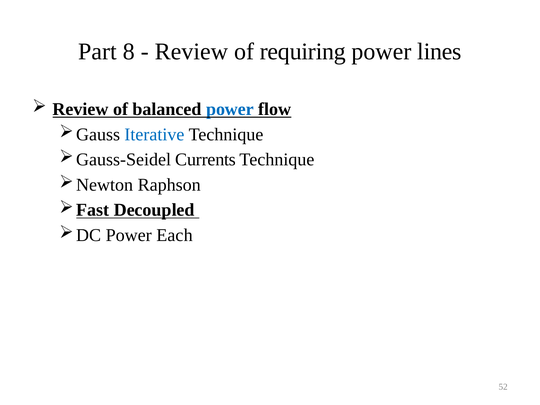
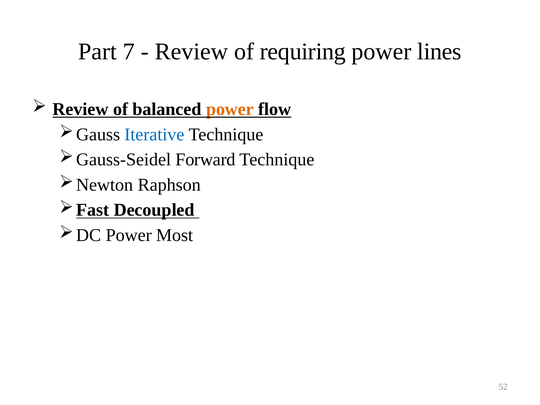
8: 8 -> 7 (129, 52)
power colour: blue -> orange (230, 109)
Currents: Currents -> Forward (206, 160)
Each: Each -> Most (175, 235)
